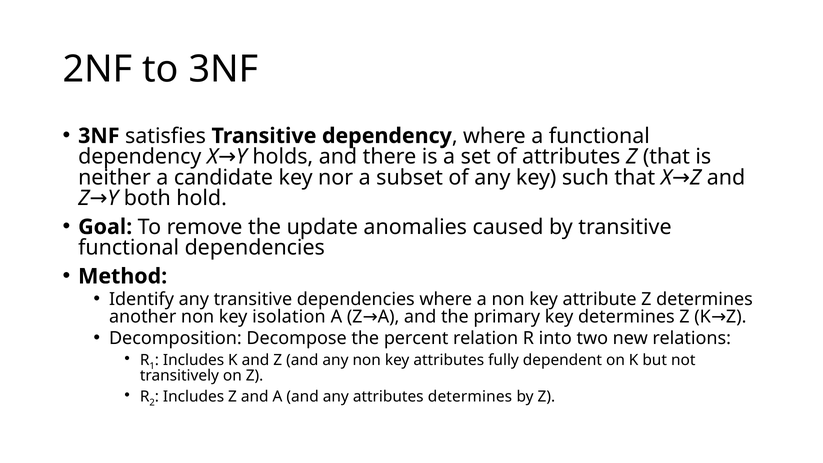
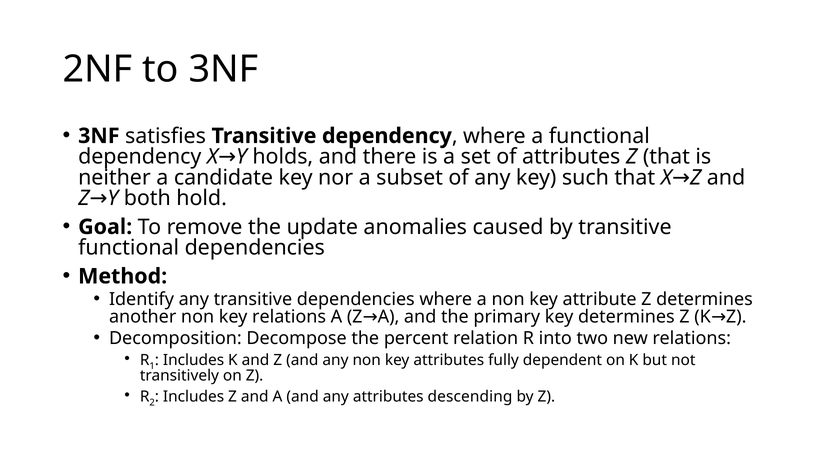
key isolation: isolation -> relations (289, 317)
attributes determines: determines -> descending (470, 396)
